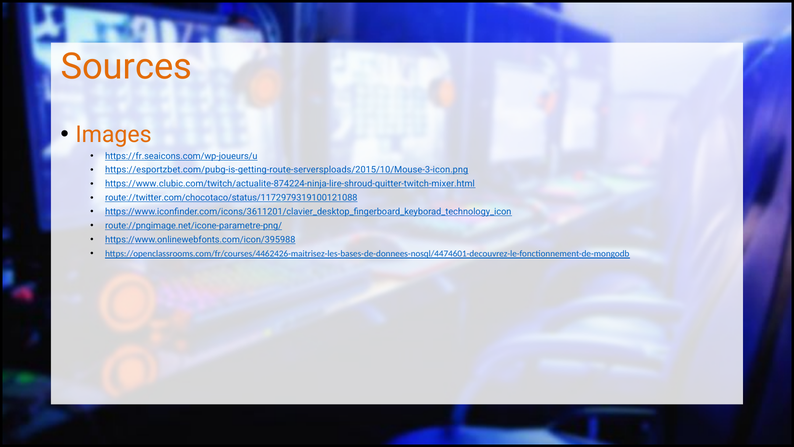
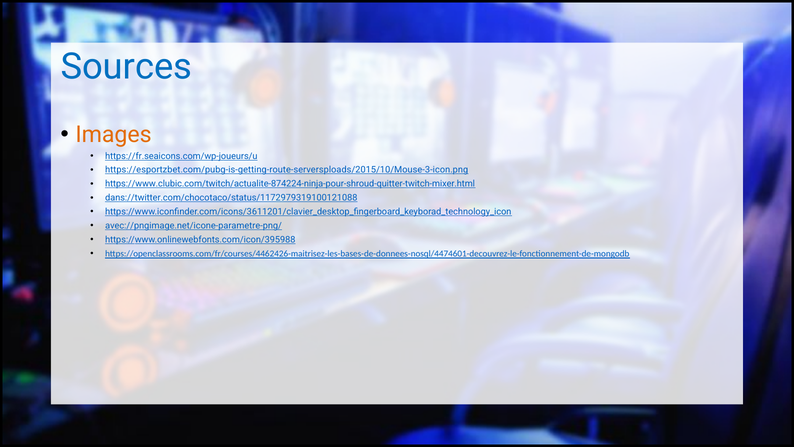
Sources colour: orange -> blue (126, 67)
https://www.clubic.com/twitch/actualite-874224-ninja-lire-shroud-quitter-twitch-mixer.html: https://www.clubic.com/twitch/actualite-874224-ninja-lire-shroud-quitter-twitch-mixer.html -> https://www.clubic.com/twitch/actualite-874224-ninja-pour-shroud-quitter-twitch-mixer.html (290, 184)
route://twitter.com/chocotaco/status/1172979319100121088: route://twitter.com/chocotaco/status/1172979319100121088 -> dans://twitter.com/chocotaco/status/1172979319100121088 (231, 198)
route://pngimage.net/icone-parametre-png/: route://pngimage.net/icone-parametre-png/ -> avec://pngimage.net/icone-parametre-png/ (194, 226)
